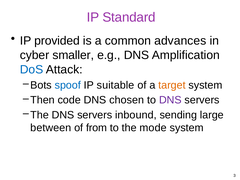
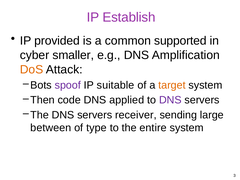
Standard: Standard -> Establish (129, 17)
advances: advances -> supported (180, 41)
DoS colour: blue -> orange (32, 69)
spoof colour: blue -> purple (68, 85)
chosen: chosen -> applied (127, 100)
inbound: inbound -> receiver (136, 115)
from: from -> type (96, 128)
mode: mode -> entire (153, 128)
